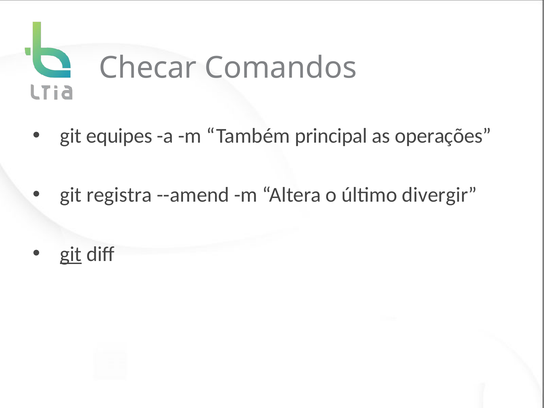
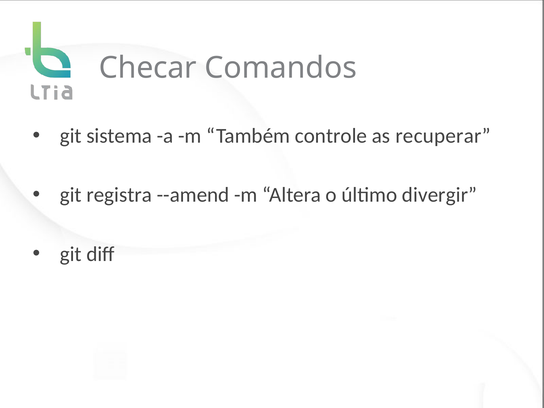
equipes: equipes -> sistema (119, 136)
principal: principal -> controle (331, 136)
operações: operações -> recuperar (443, 136)
git underline: present -> none (71, 254)
